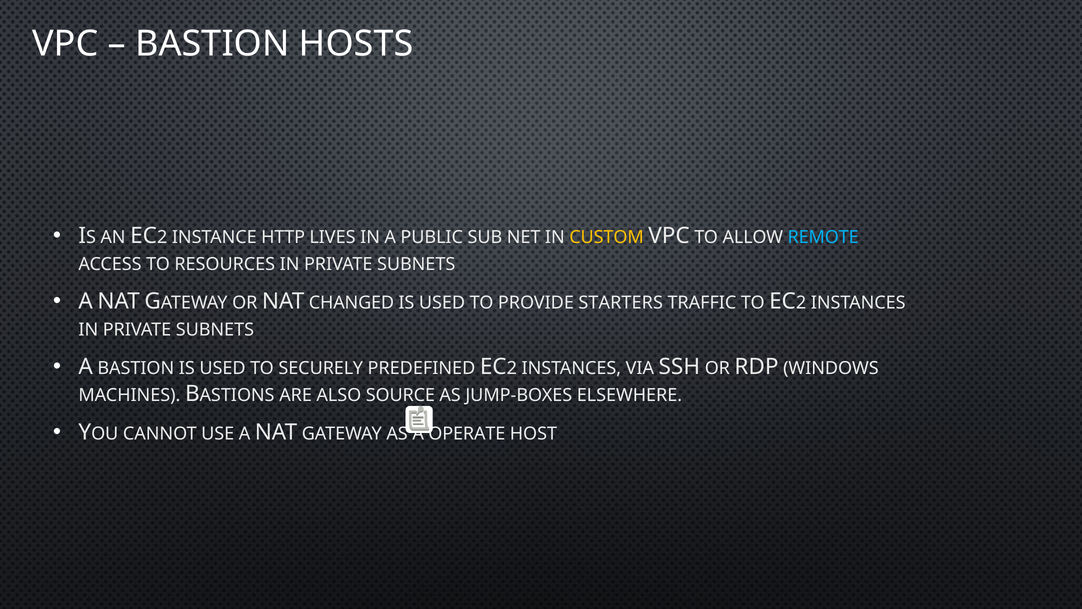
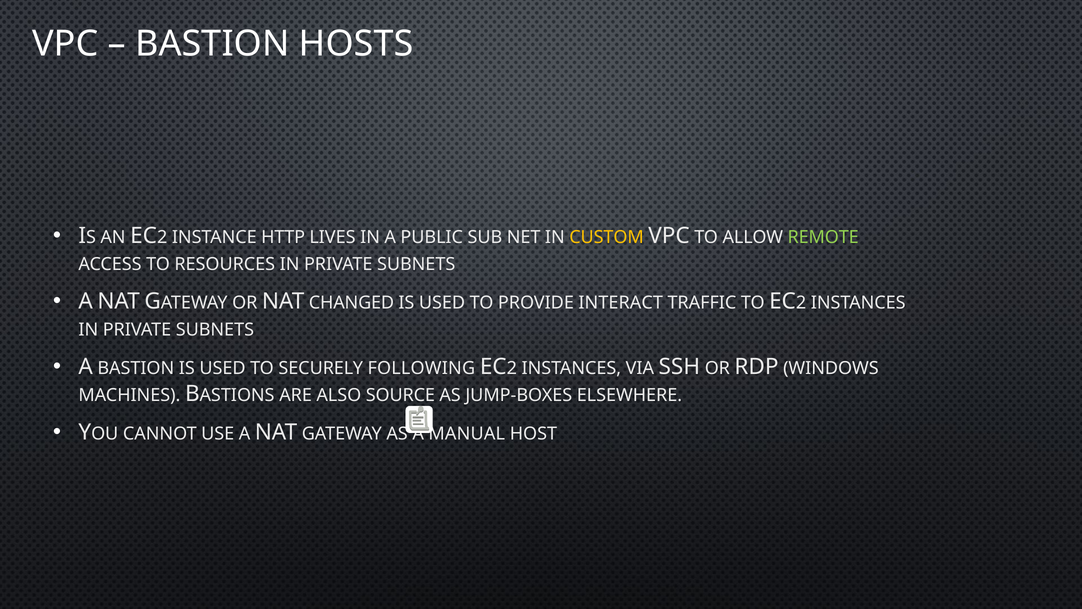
REMOTE colour: light blue -> light green (823, 237)
STARTERS: STARTERS -> INTERACT (621, 303)
PREDEFINED: PREDEFINED -> FOLLOWING (421, 368)
OPERATE: OPERATE -> MANUAL (467, 434)
